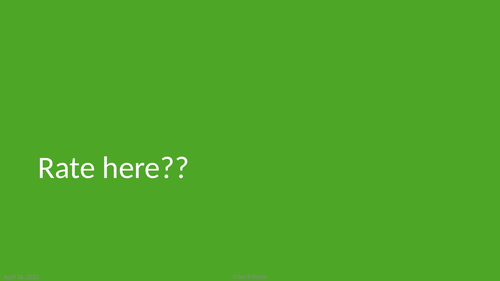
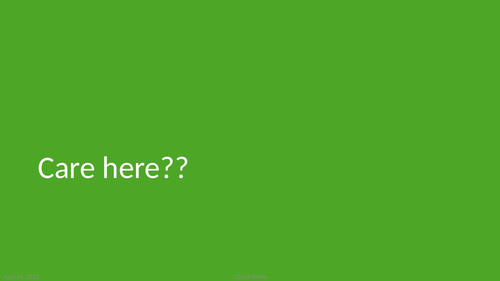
Rate: Rate -> Care (67, 168)
